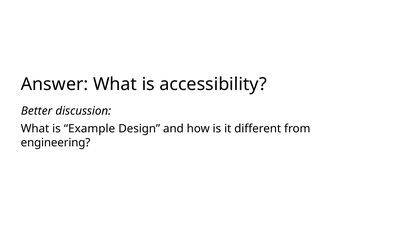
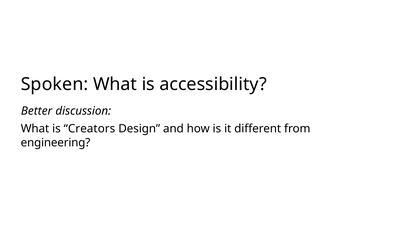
Answer: Answer -> Spoken (55, 84)
Example: Example -> Creators (90, 129)
